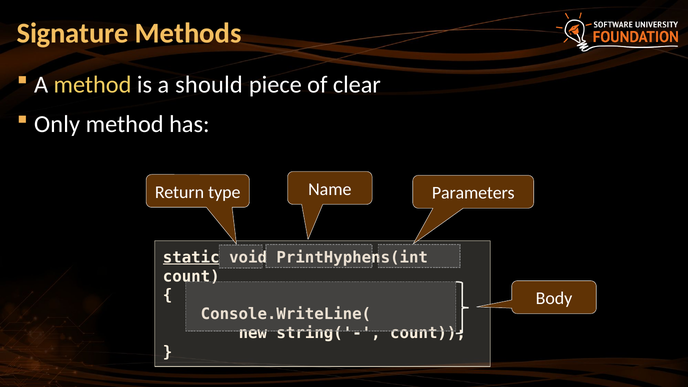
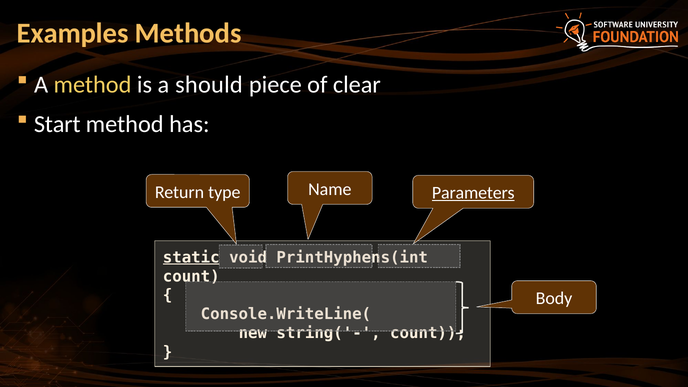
Signature: Signature -> Examples (73, 33)
Only: Only -> Start (57, 124)
Parameters underline: none -> present (473, 193)
